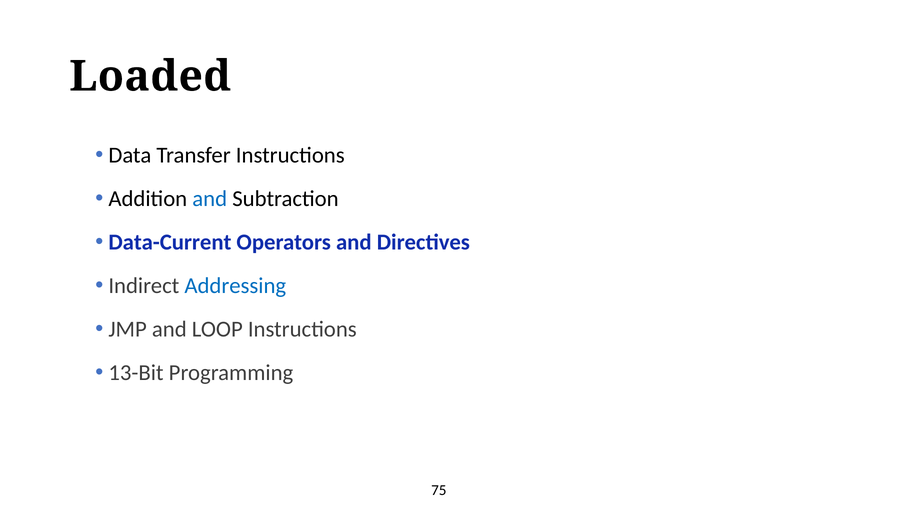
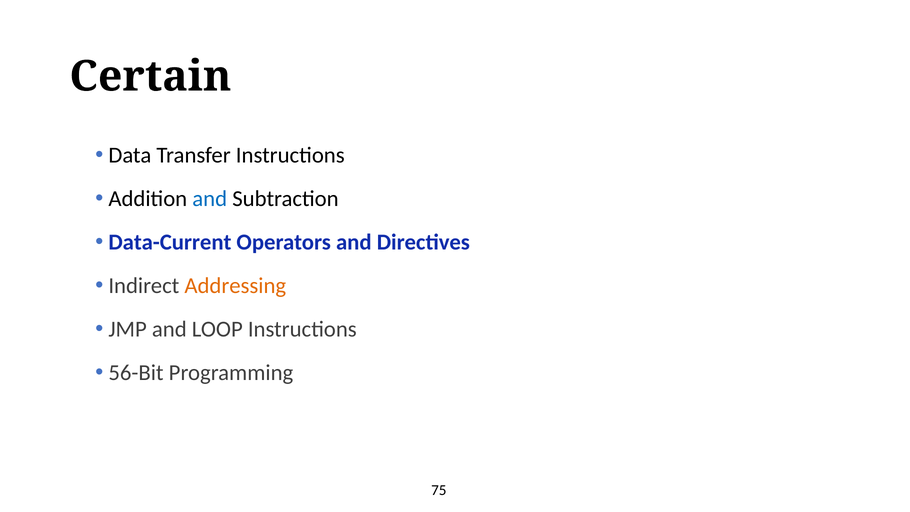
Loaded: Loaded -> Certain (150, 76)
Addressing colour: blue -> orange (235, 286)
13-Bit: 13-Bit -> 56-Bit (136, 373)
